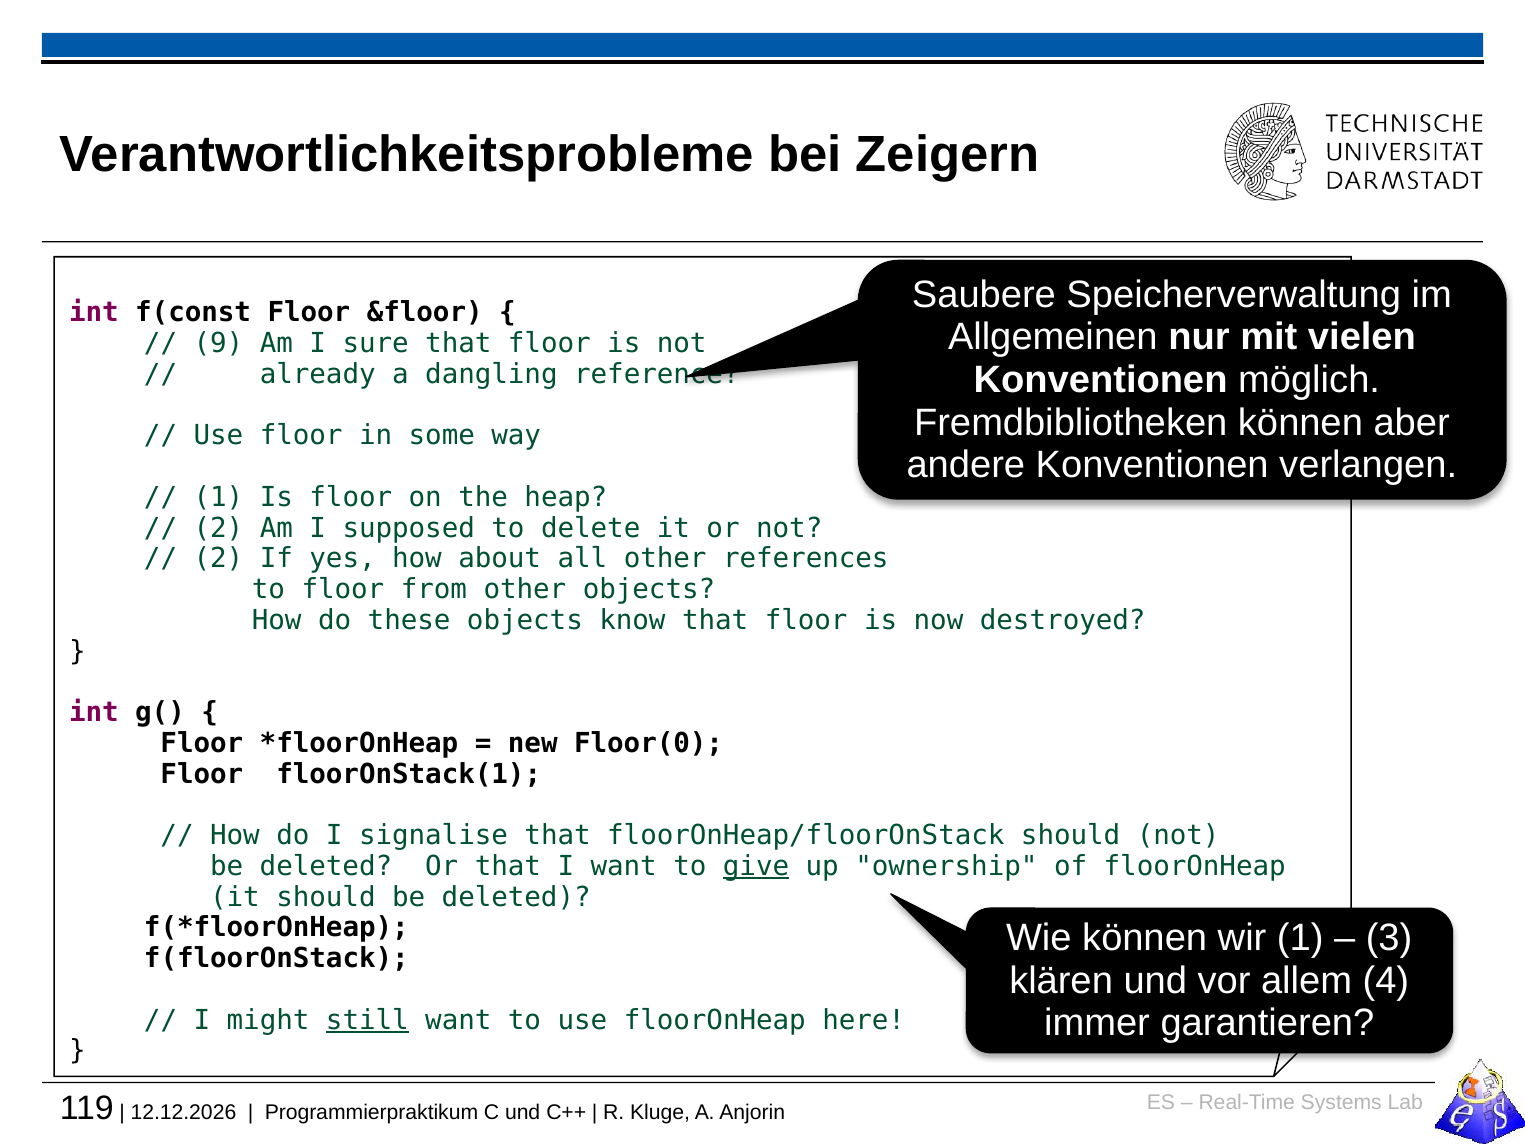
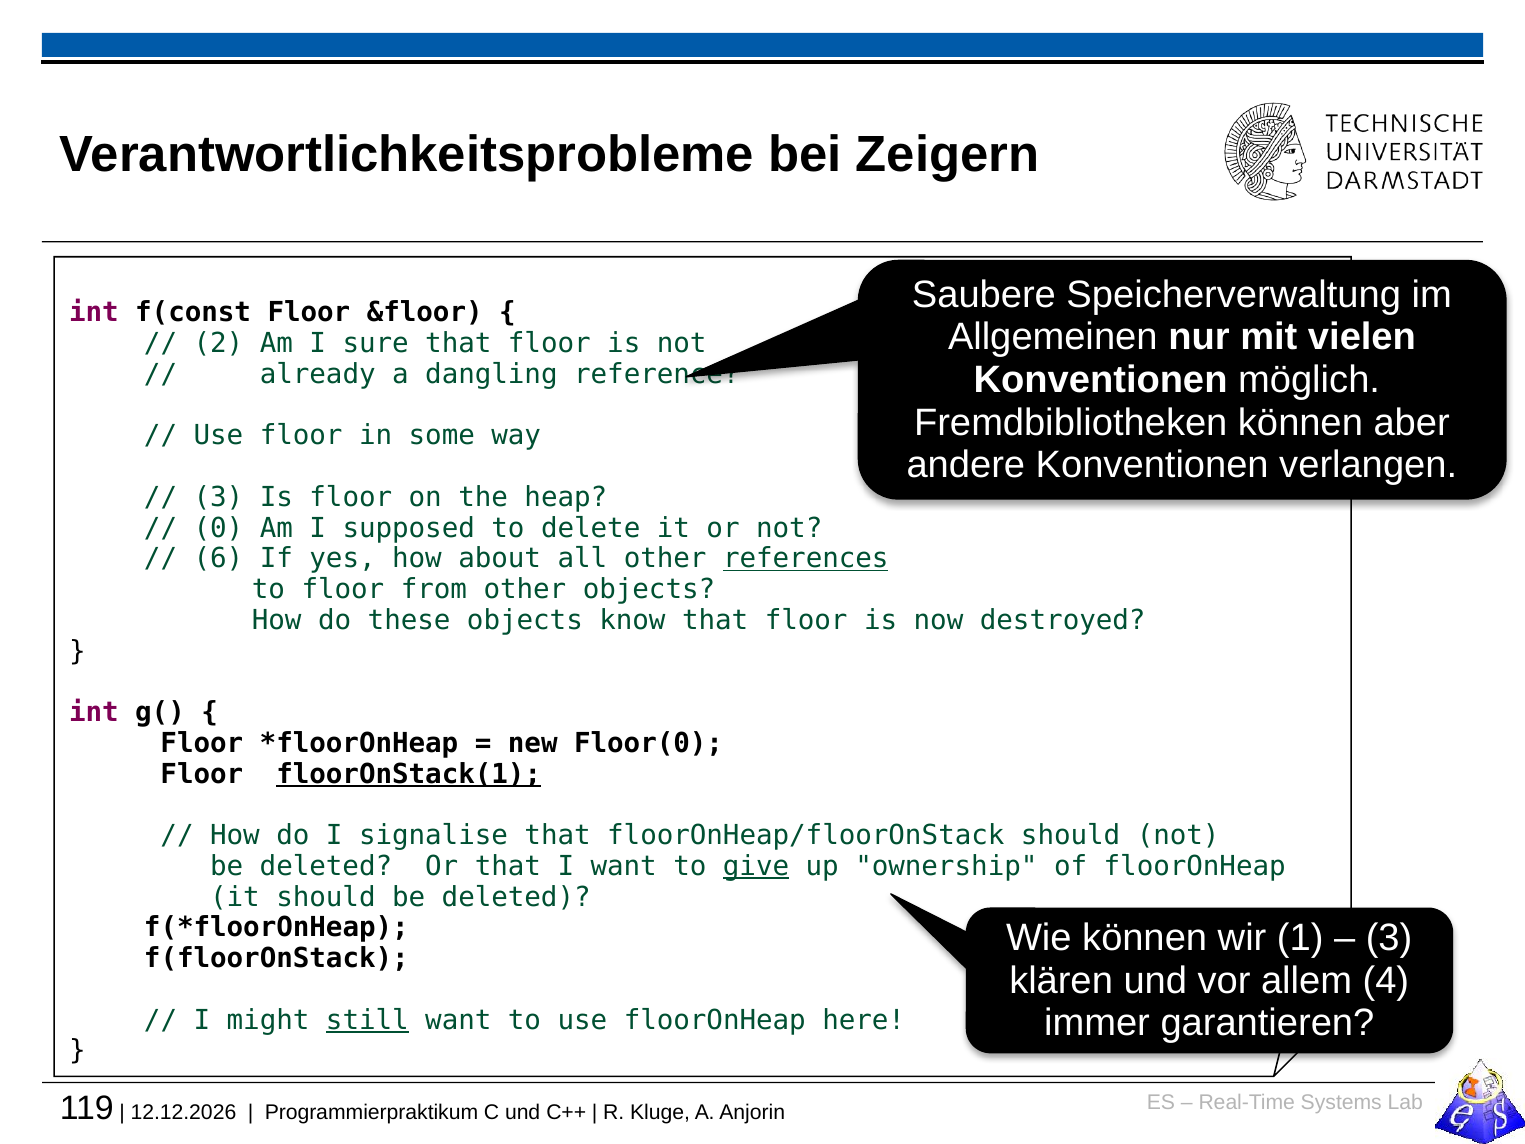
9: 9 -> 2 (218, 344)
1: 1 -> 3 (218, 497)
2: 2 -> 0 (218, 528)
2: 2 -> 6 (218, 559)
references underline: none -> present (806, 559)
floorOnStack(1 underline: none -> present (409, 774)
